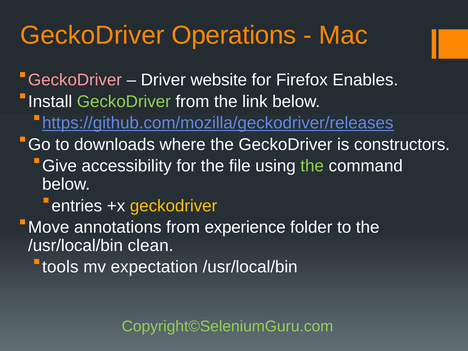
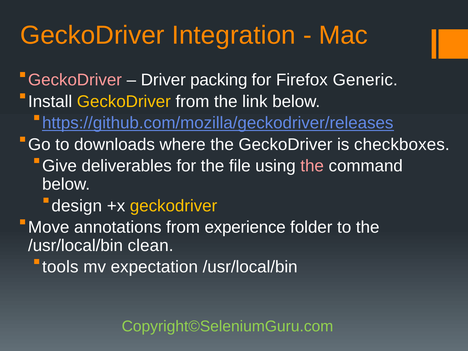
Operations: Operations -> Integration (234, 35)
website: website -> packing (219, 80)
Enables: Enables -> Generic (365, 80)
GeckoDriver colour: light green -> yellow (124, 101)
constructors: constructors -> checkboxes (402, 145)
accessibility: accessibility -> deliverables (127, 166)
the colour: light green -> pink (312, 166)
entries: entries -> design (77, 206)
